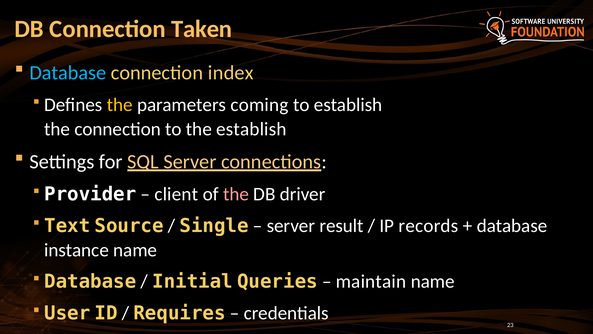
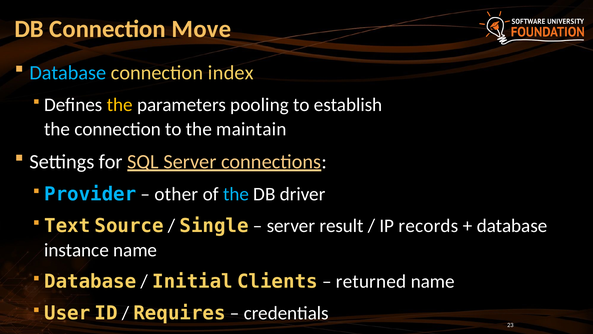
Taken: Taken -> Move (201, 29)
coming: coming -> pooling (260, 105)
the establish: establish -> maintain (251, 129)
Provider colour: white -> light blue (90, 194)
client: client -> other (176, 194)
the colour: pink -> light blue (236, 194)
Queries: Queries -> Clients (277, 281)
maintain: maintain -> returned (371, 281)
